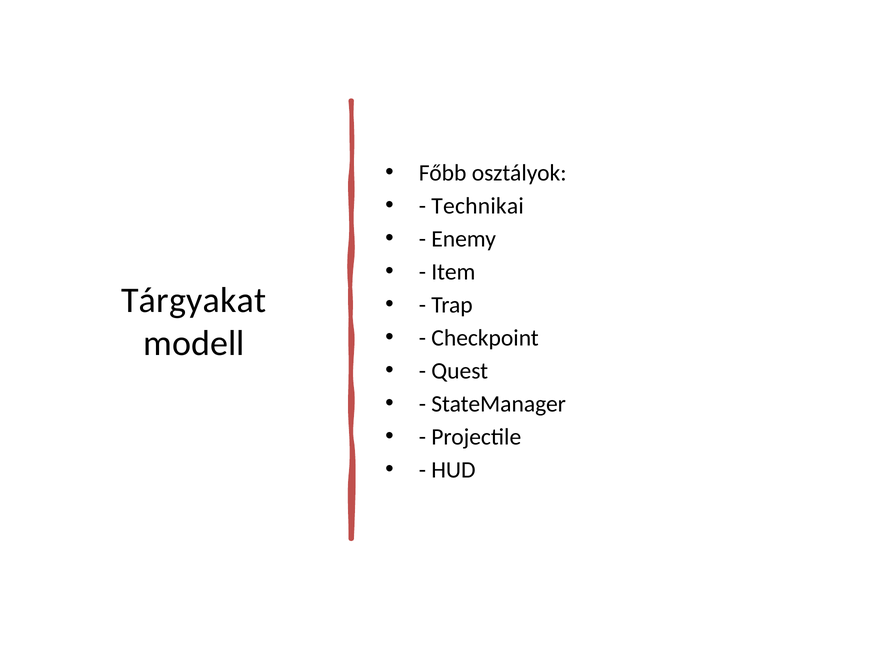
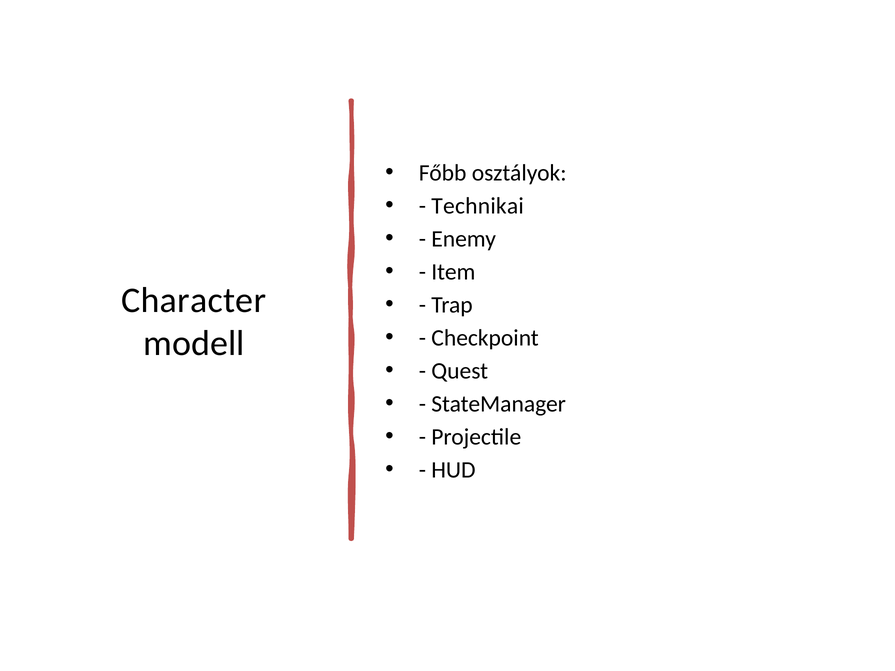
Tárgyakat: Tárgyakat -> Character (194, 300)
